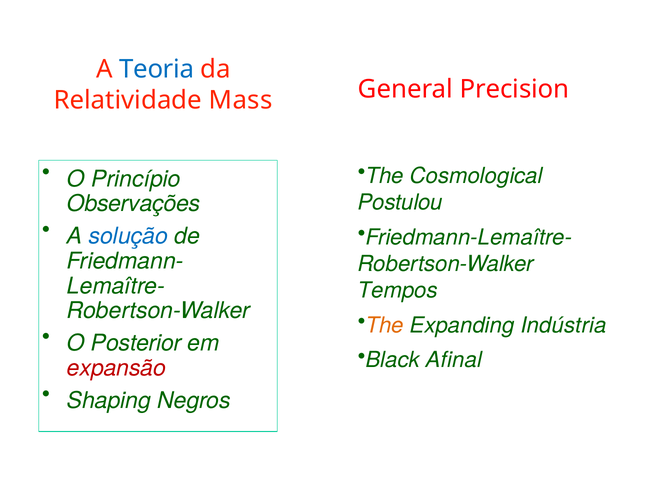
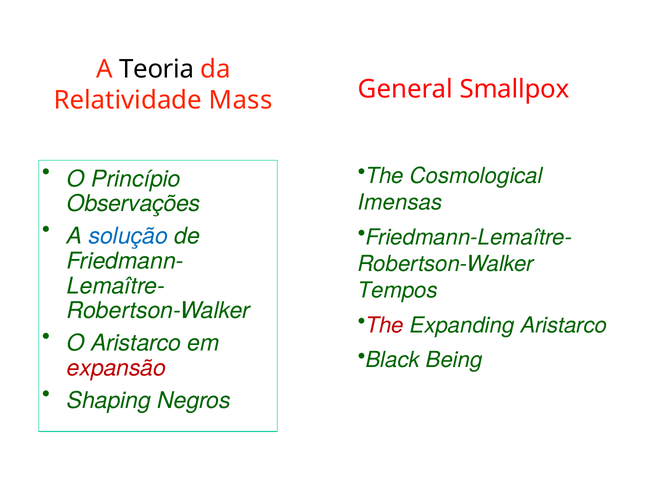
Teoria colour: blue -> black (157, 69)
Precision: Precision -> Smallpox (515, 89)
Postulou: Postulou -> Imensas (400, 202)
The colour: orange -> red (385, 325)
Expanding Indústria: Indústria -> Aristarco (564, 325)
O Posterior: Posterior -> Aristarco (136, 343)
Afinal: Afinal -> Being (454, 360)
